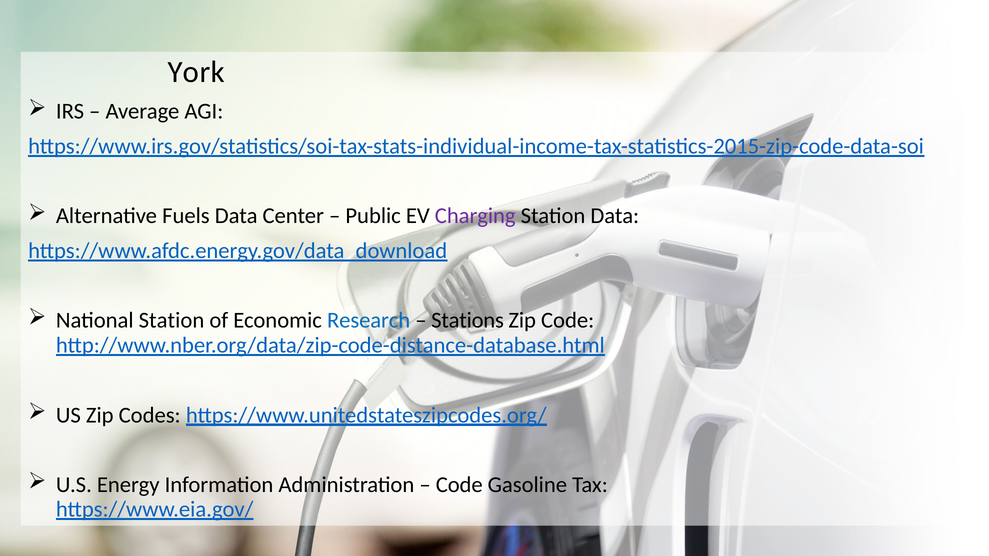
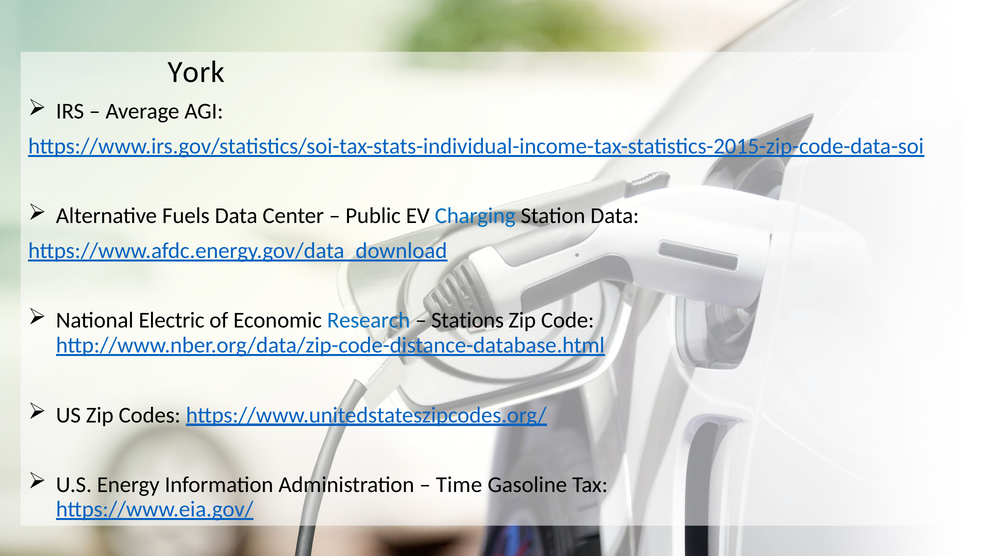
Charging colour: purple -> blue (475, 216)
National Station: Station -> Electric (172, 321)
Code: Code -> Time (459, 485)
